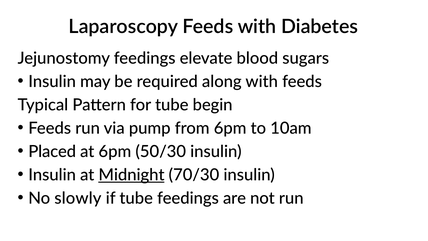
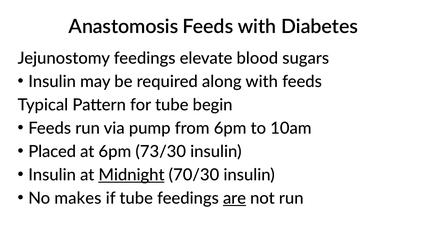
Laparoscopy: Laparoscopy -> Anastomosis (123, 27)
50/30: 50/30 -> 73/30 (161, 152)
slowly: slowly -> makes (78, 198)
are underline: none -> present (235, 198)
